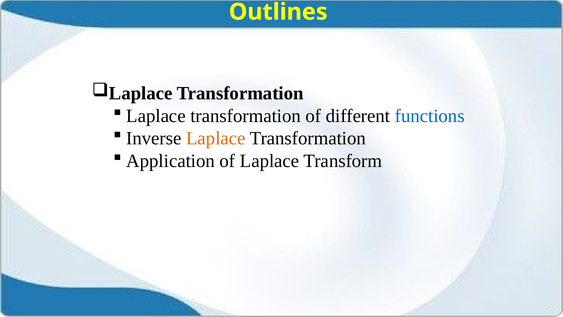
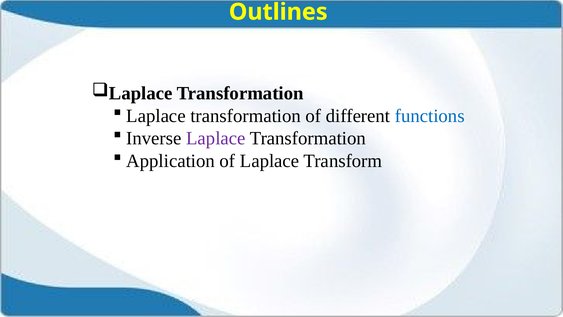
Laplace colour: orange -> purple (216, 138)
